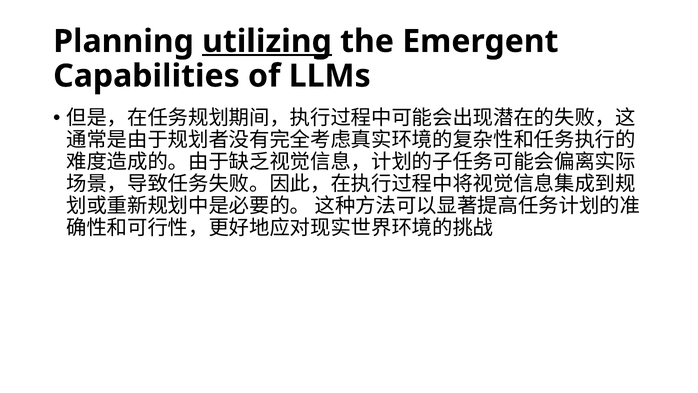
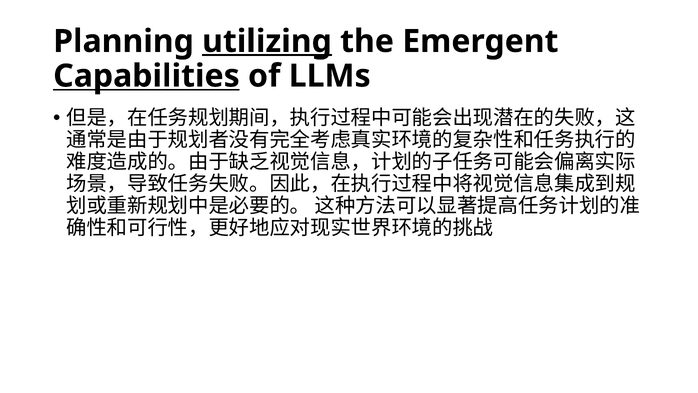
Capabilities underline: none -> present (146, 76)
